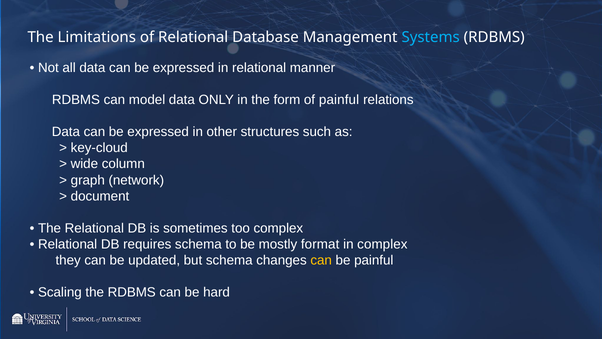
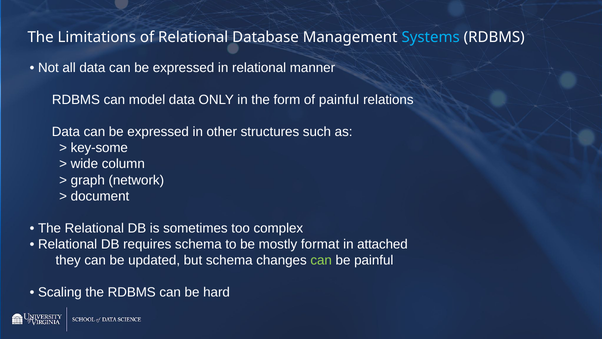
key-cloud: key-cloud -> key-some (99, 148)
in complex: complex -> attached (382, 244)
can colour: yellow -> light green (321, 260)
